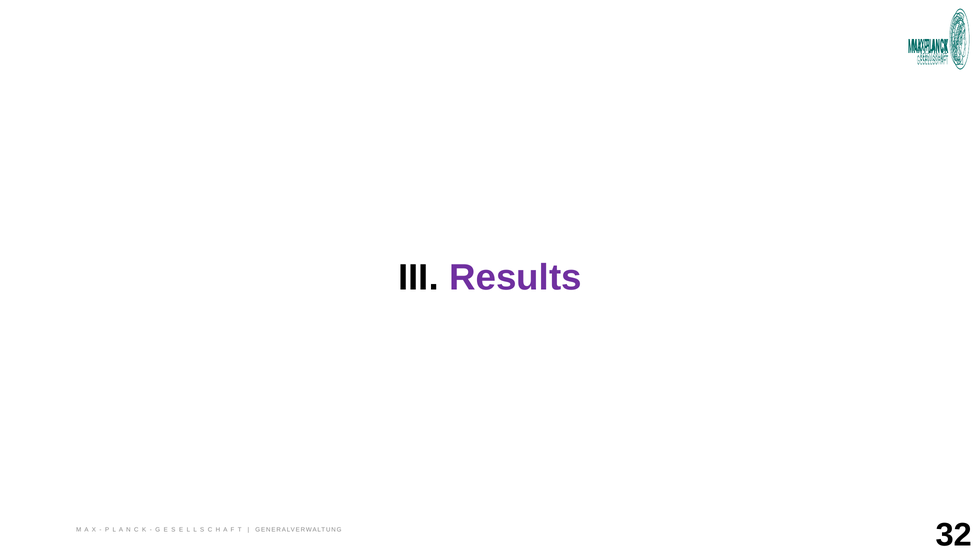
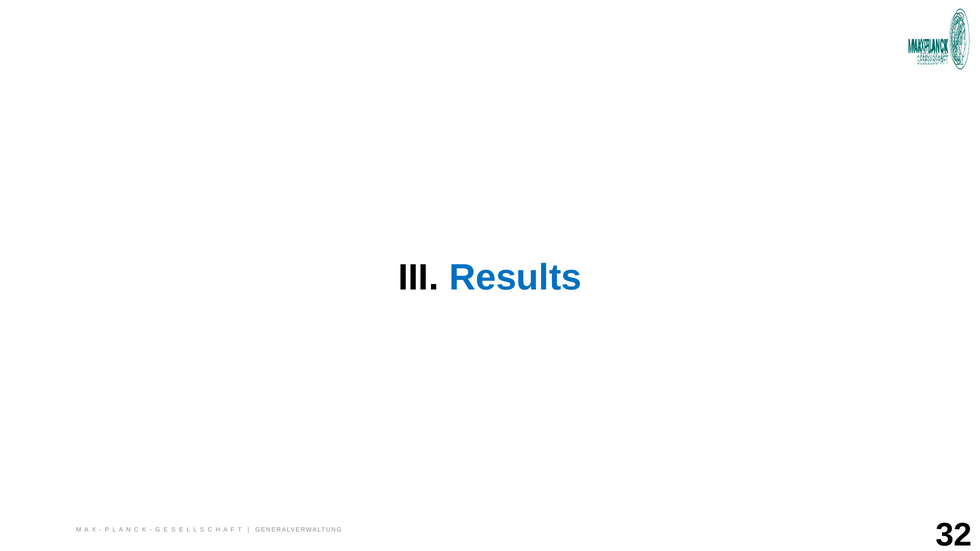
Results colour: purple -> blue (515, 278)
